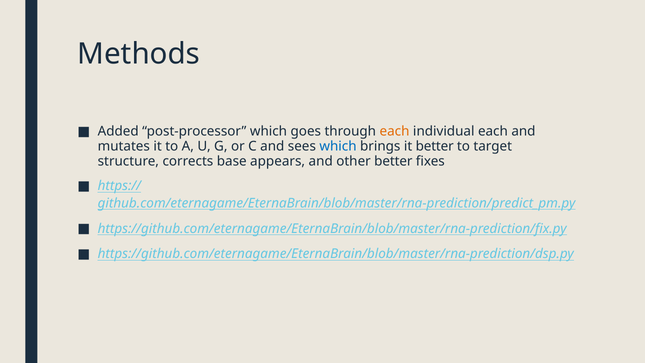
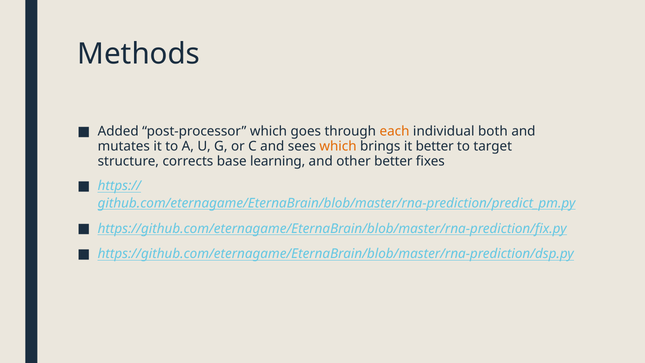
individual each: each -> both (493, 131)
which colour: blue -> orange (338, 146)
appears: appears -> learning (278, 161)
